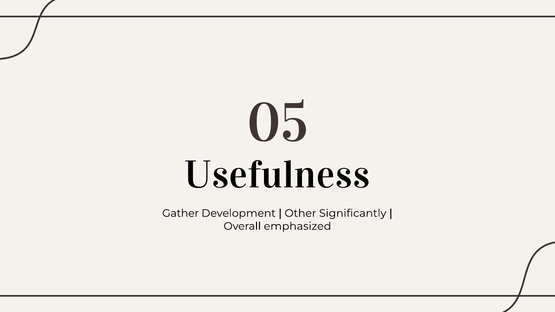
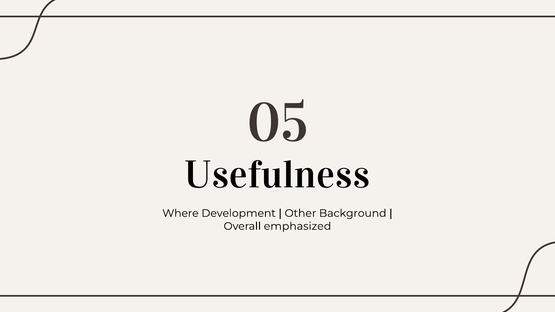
Gather: Gather -> Where (181, 213)
Significantly: Significantly -> Background (353, 213)
